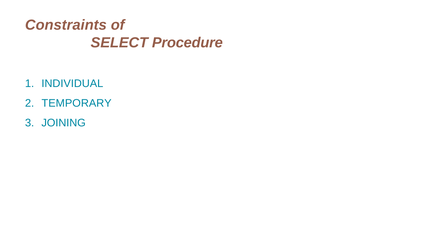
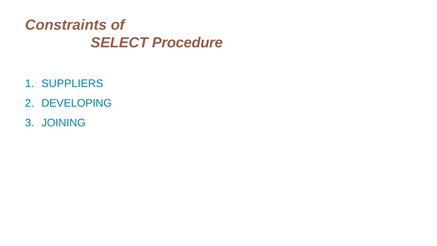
INDIVIDUAL: INDIVIDUAL -> SUPPLIERS (72, 83)
TEMPORARY: TEMPORARY -> DEVELOPING (77, 103)
